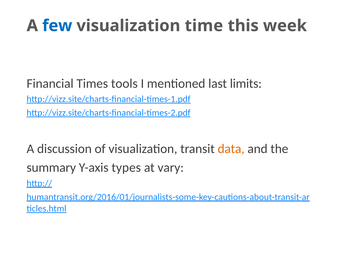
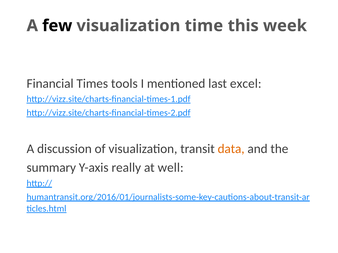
few colour: blue -> black (57, 26)
limits: limits -> excel (246, 84)
types: types -> really (126, 168)
vary: vary -> well (171, 168)
